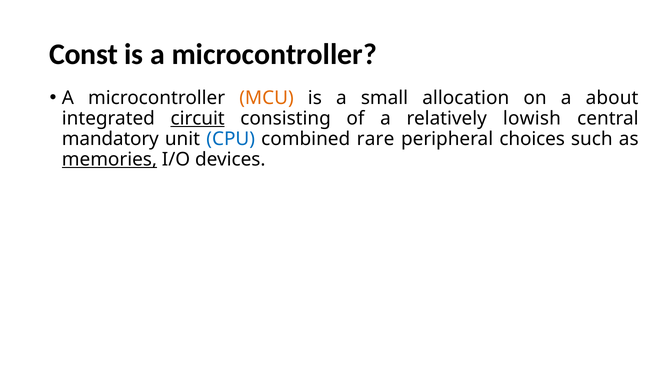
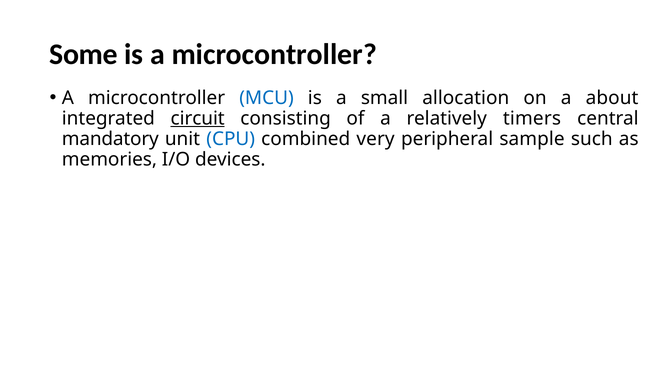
Const: Const -> Some (84, 55)
MCU colour: orange -> blue (267, 98)
lowish: lowish -> timers (532, 118)
rare: rare -> very (376, 139)
choices: choices -> sample (532, 139)
memories underline: present -> none (109, 159)
